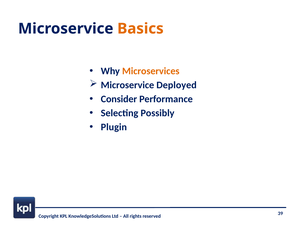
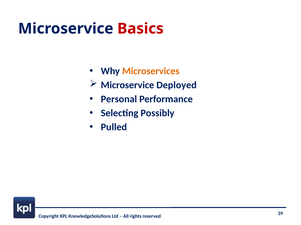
Basics colour: orange -> red (140, 29)
Consider: Consider -> Personal (119, 99)
Plugin: Plugin -> Pulled (114, 128)
